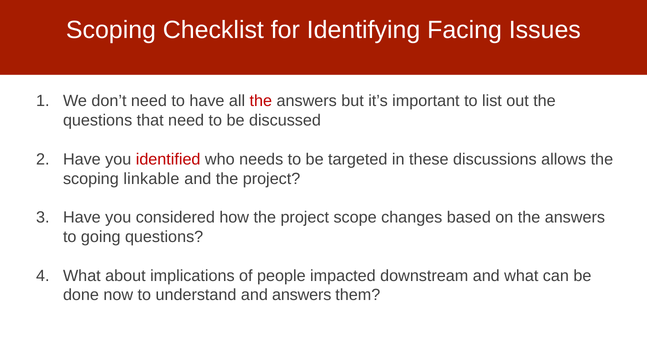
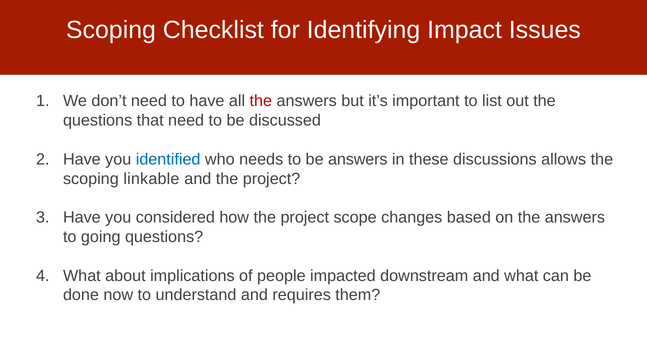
Facing: Facing -> Impact (465, 30)
identified colour: red -> blue (168, 159)
be targeted: targeted -> answers (358, 159)
and answers: answers -> requires (302, 295)
